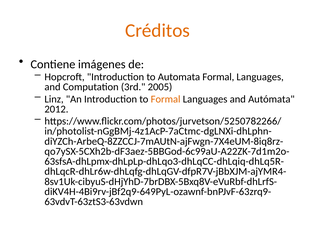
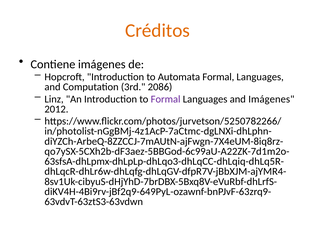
2005: 2005 -> 2086 (160, 87)
Formal colour: orange -> purple (166, 99)
and Autómata: Autómata -> Imágenes (271, 99)
